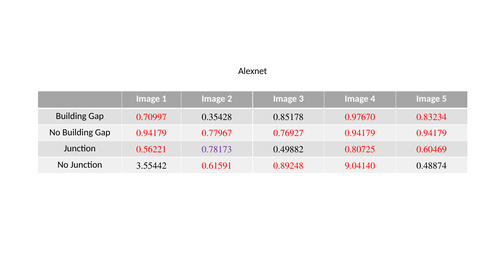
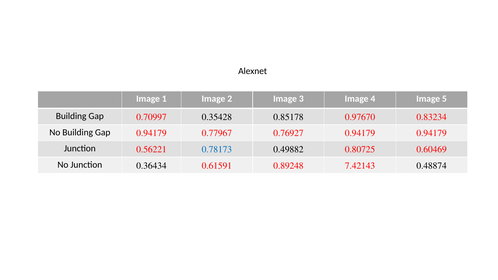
0.78173 colour: purple -> blue (217, 150)
3.55442: 3.55442 -> 0.36434 (151, 166)
9.04140: 9.04140 -> 7.42143 (360, 166)
